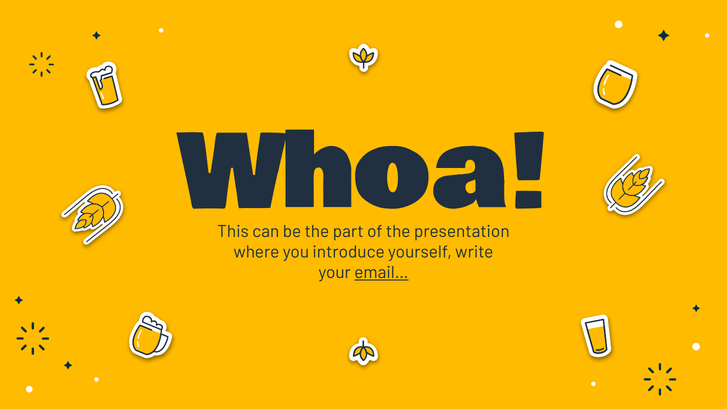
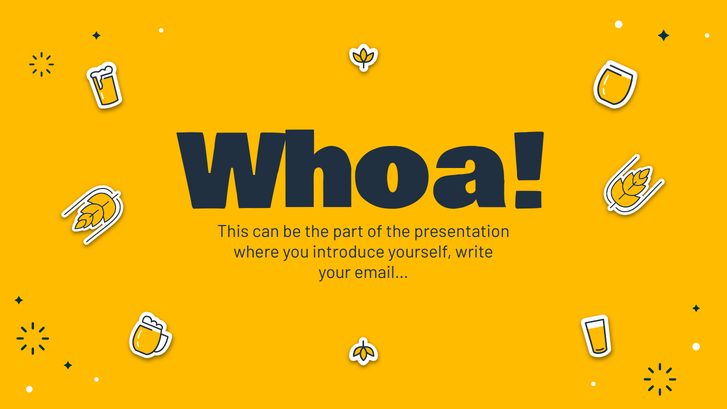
email… underline: present -> none (381, 273)
